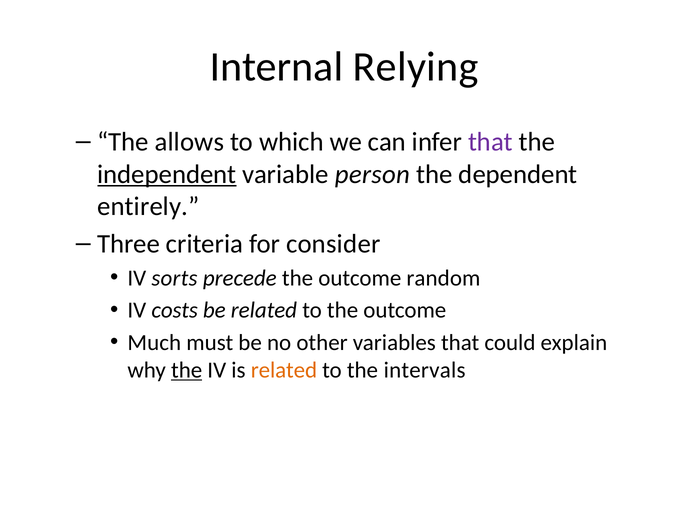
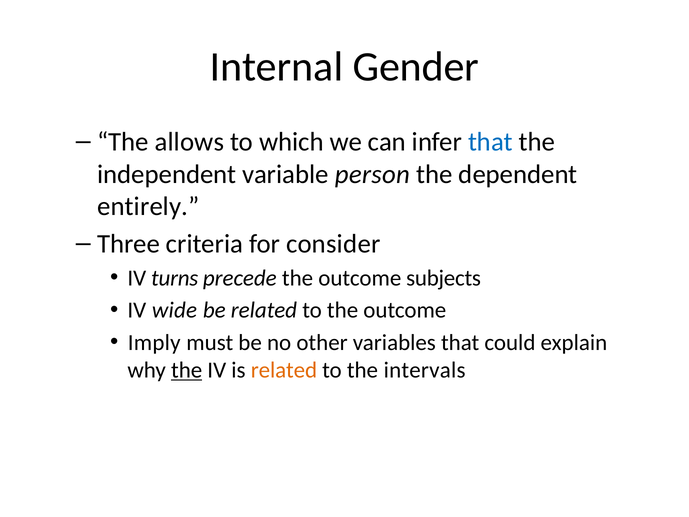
Relying: Relying -> Gender (416, 67)
that colour: purple -> blue (490, 142)
independent underline: present -> none (167, 174)
sorts: sorts -> turns (175, 278)
random: random -> subjects (444, 278)
costs: costs -> wide (174, 310)
Much: Much -> Imply (154, 342)
